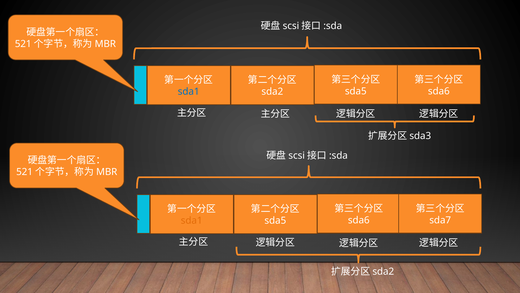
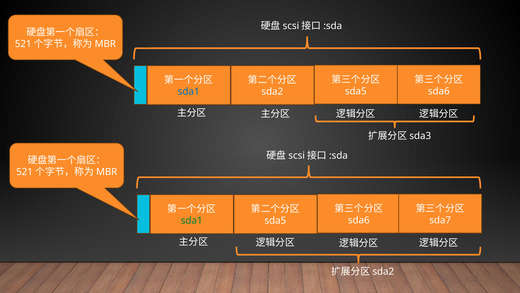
sda1 colour: orange -> green (192, 220)
